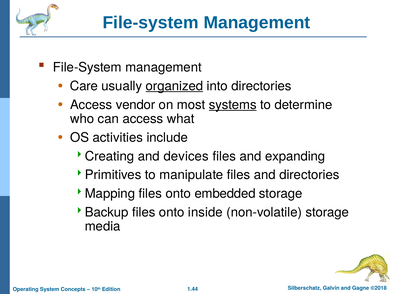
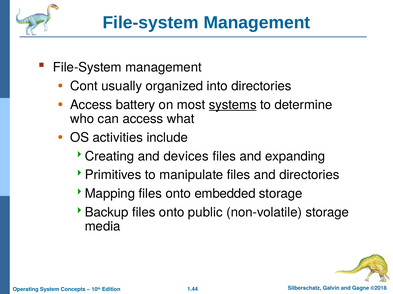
Care: Care -> Cont (84, 86)
organized underline: present -> none (174, 86)
vendor: vendor -> battery (136, 105)
inside: inside -> public (205, 213)
